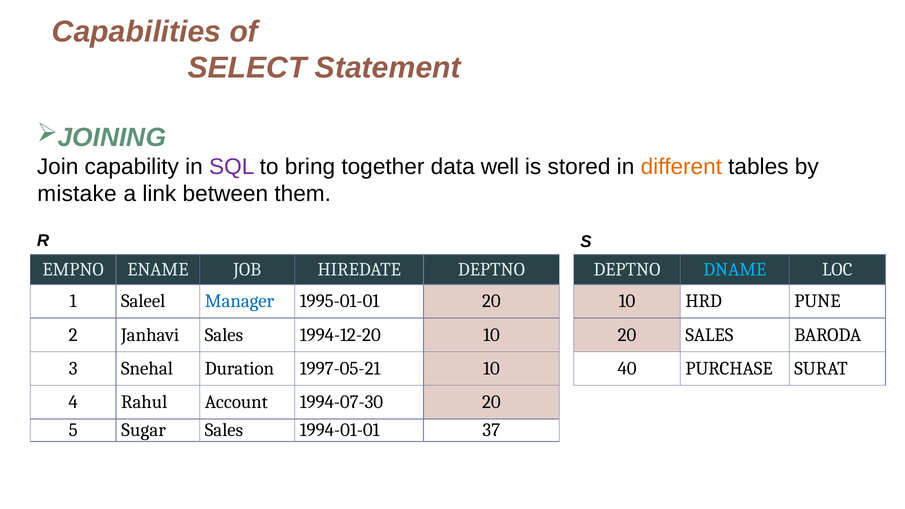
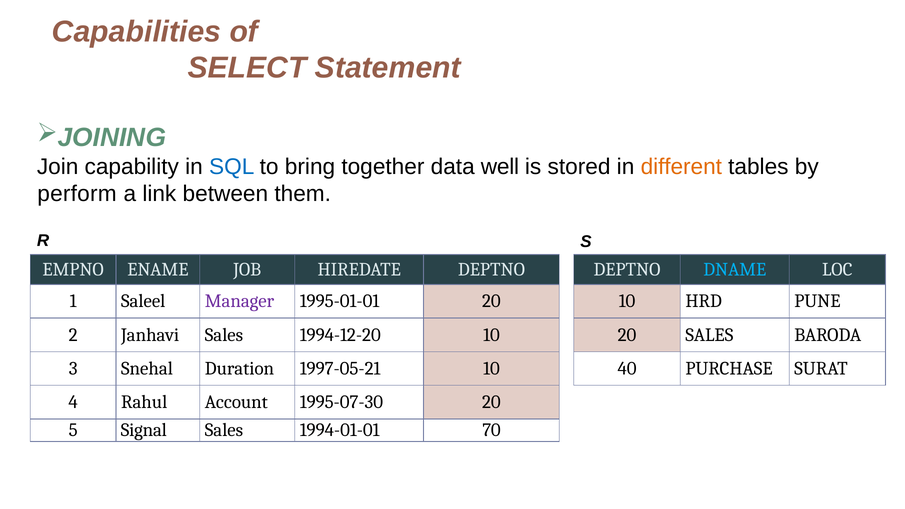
SQL colour: purple -> blue (232, 167)
mistake: mistake -> perform (77, 194)
Manager colour: blue -> purple (239, 301)
1994-07-30: 1994-07-30 -> 1995-07-30 (341, 402)
Sugar: Sugar -> Signal (144, 430)
37: 37 -> 70 (492, 430)
